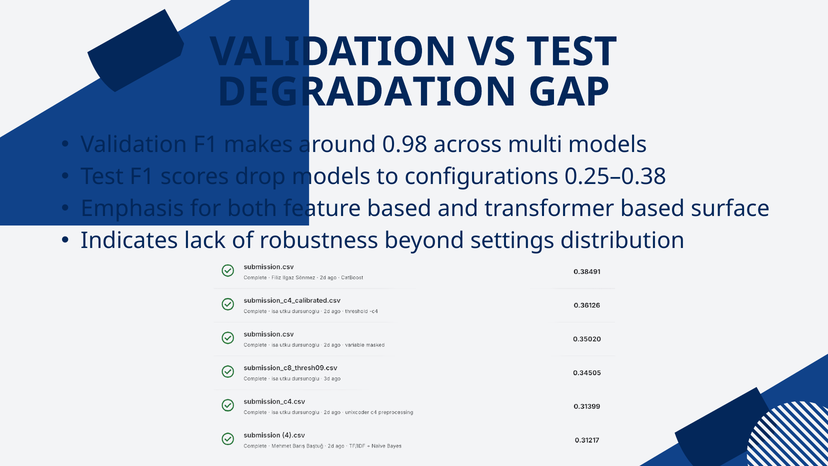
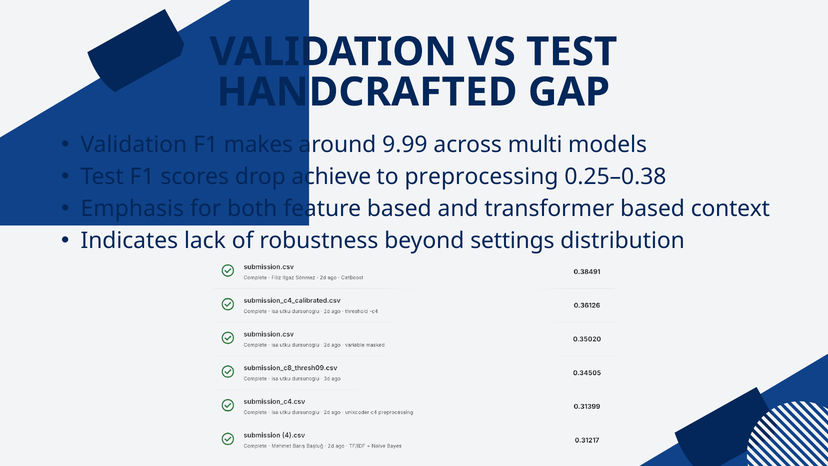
DEGRADATION: DEGRADATION -> HANDCRAFTED (367, 92)
0.98: 0.98 -> 9.99 (405, 145)
drop models: models -> achieve (331, 177)
configurations: configurations -> preprocessing (481, 177)
surface: surface -> context (730, 209)
